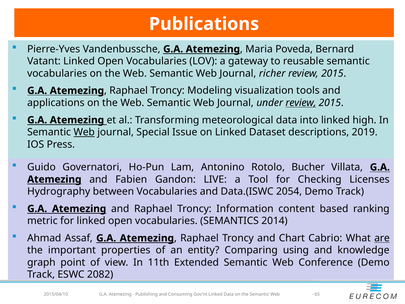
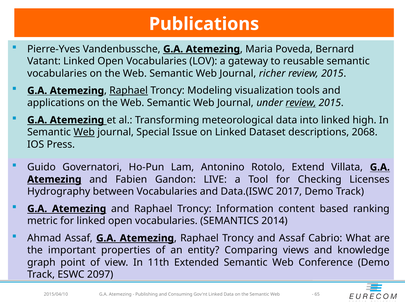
Raphael underline: none -> present (129, 91)
2019: 2019 -> 2068 (365, 132)
Bucher: Bucher -> Extend (308, 167)
2054: 2054 -> 2017 (289, 191)
and Chart: Chart -> Assaf (292, 238)
are underline: present -> none (382, 238)
using: using -> views (296, 250)
2082: 2082 -> 2097 (100, 274)
